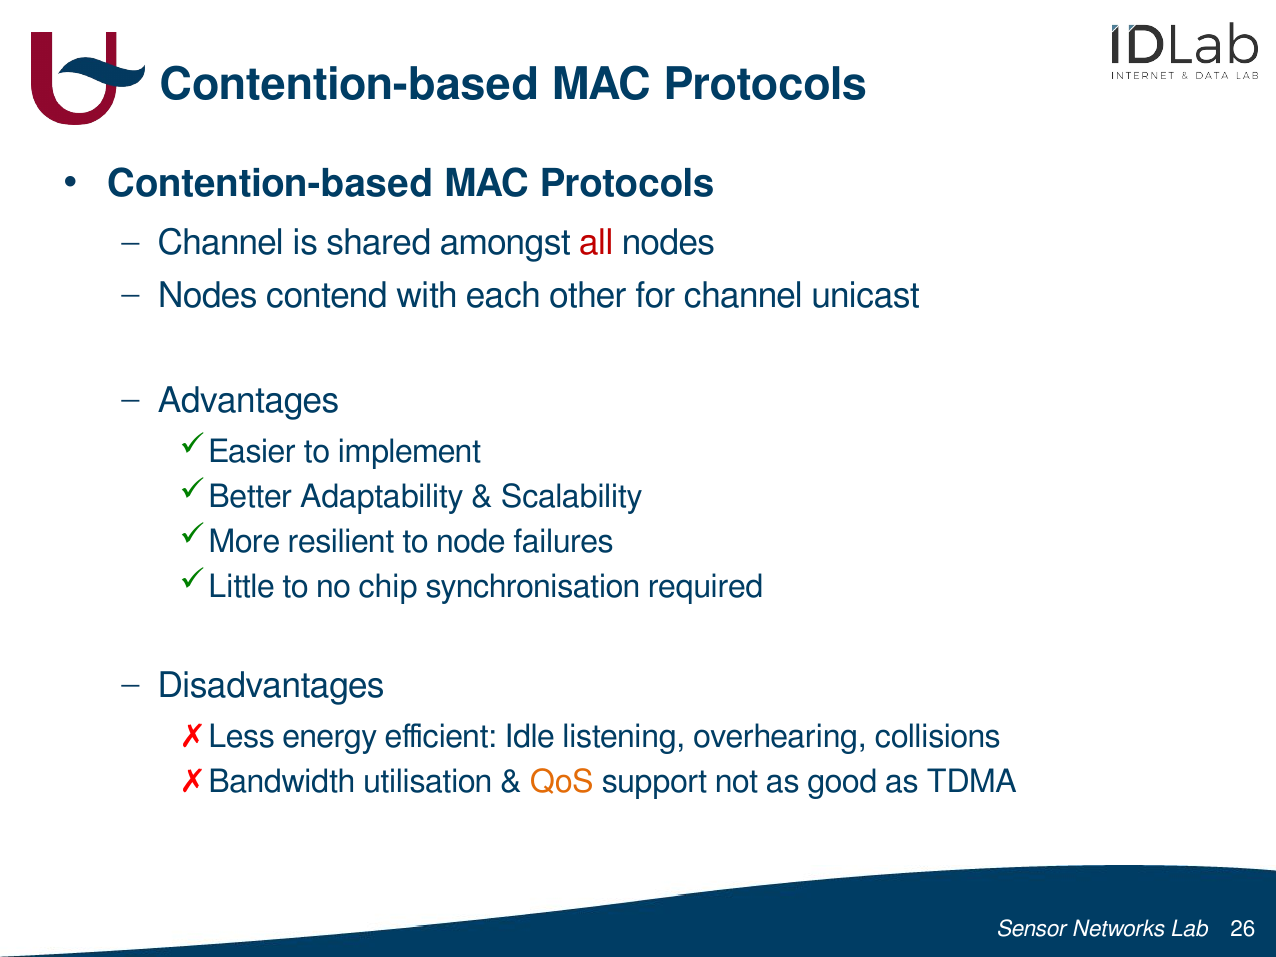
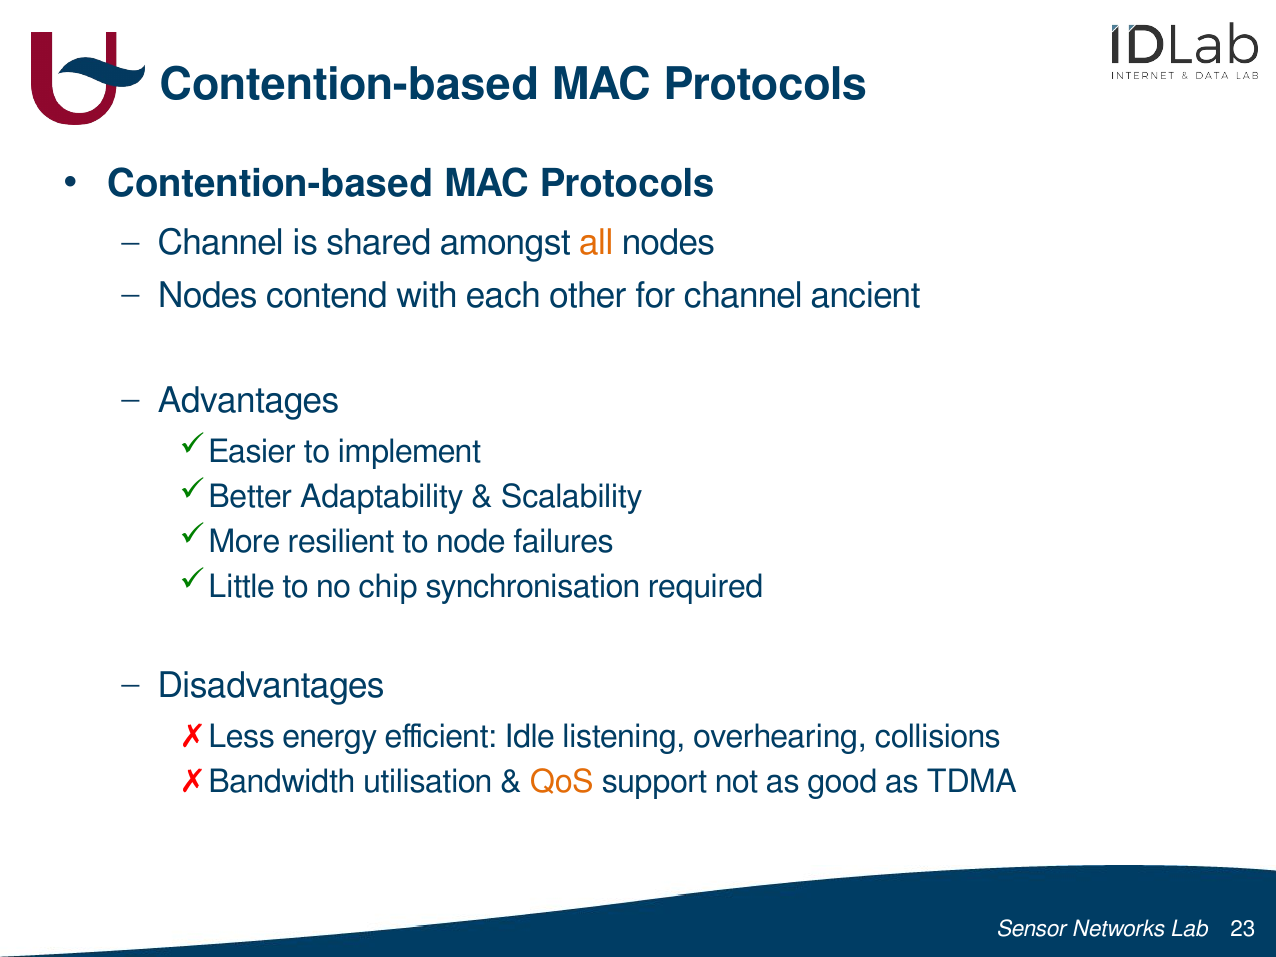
all colour: red -> orange (596, 243)
unicast: unicast -> ancient (866, 295)
26: 26 -> 23 (1243, 928)
